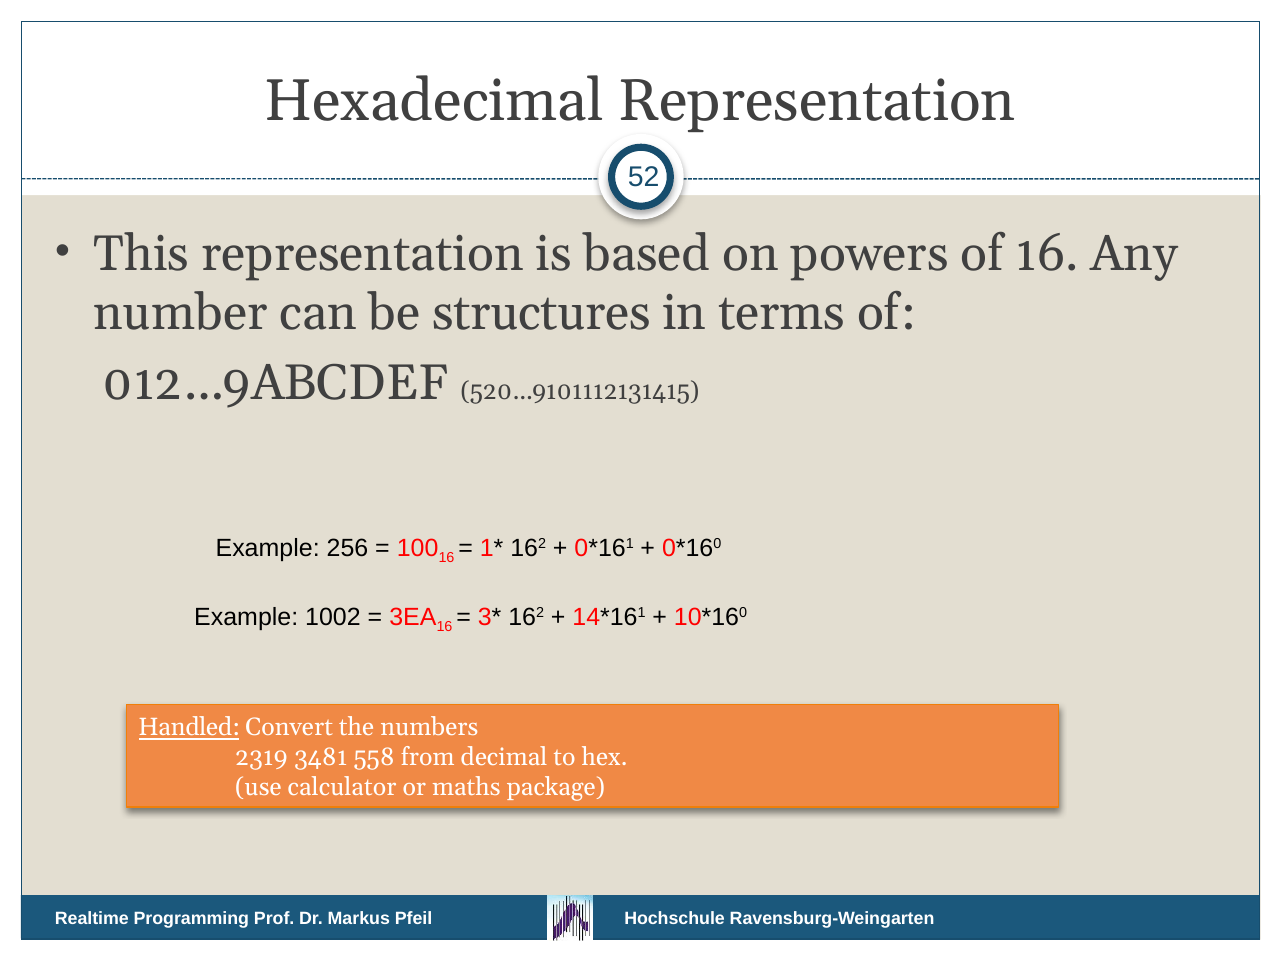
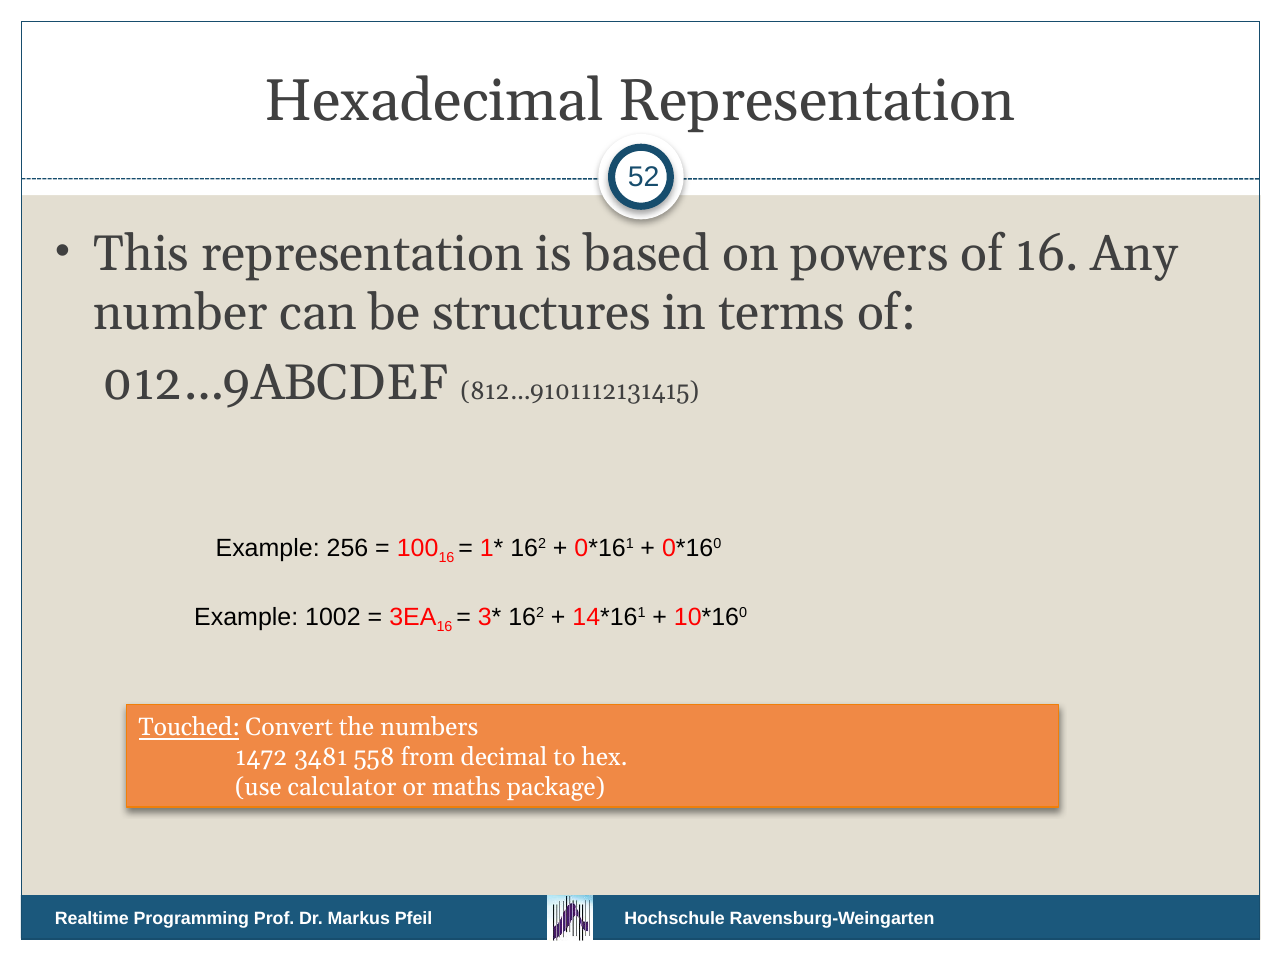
520…9101112131415: 520…9101112131415 -> 812…9101112131415 (580, 391)
Handled: Handled -> Touched (189, 728)
2319: 2319 -> 1472 (261, 758)
